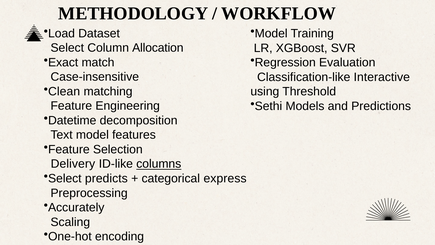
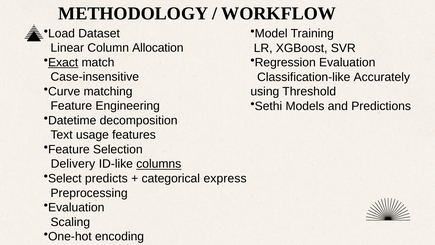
Select: Select -> Linear (67, 48)
Exact underline: none -> present (63, 62)
Interactive: Interactive -> Accurately (382, 77)
Clean: Clean -> Curve (64, 91)
Text model: model -> usage (92, 135)
Accurately: Accurately -> Evaluation (76, 207)
